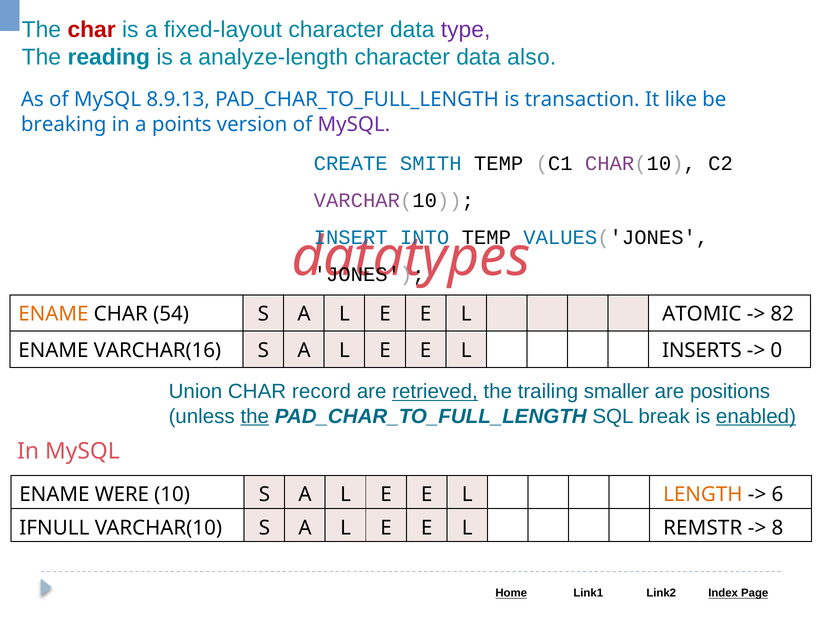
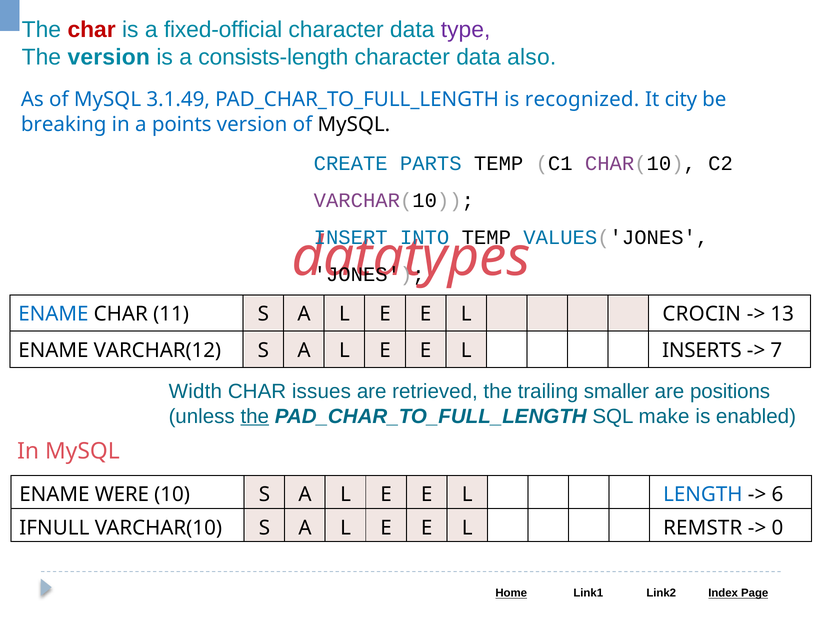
fixed-layout: fixed-layout -> fixed-official (223, 30)
The reading: reading -> version (109, 57)
analyze-length: analyze-length -> consists-length (273, 57)
8.9.13: 8.9.13 -> 3.1.49 (178, 99)
transaction: transaction -> recognized (582, 99)
like: like -> city (681, 99)
MySQL colour: purple -> black (354, 124)
SMITH: SMITH -> PARTS (431, 163)
ENAME colour: orange -> blue (53, 314)
54: 54 -> 11 (171, 314)
ATOMIC: ATOMIC -> CROCIN (702, 314)
82: 82 -> 13 (782, 314)
VARCHAR(16: VARCHAR(16 -> VARCHAR(12 (157, 350)
0: 0 -> 7 (776, 350)
Union: Union -> Width (195, 391)
record: record -> issues (321, 391)
retrieved underline: present -> none (435, 391)
break: break -> make (664, 416)
enabled underline: present -> none (756, 416)
LENGTH colour: orange -> blue (703, 494)
8: 8 -> 0 (777, 528)
